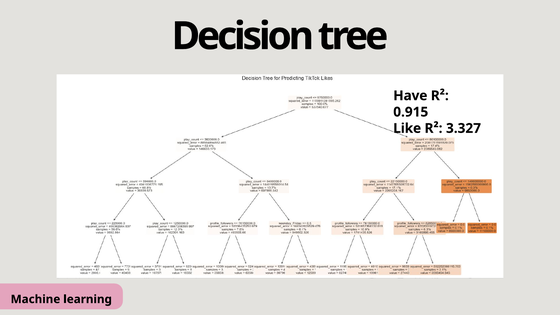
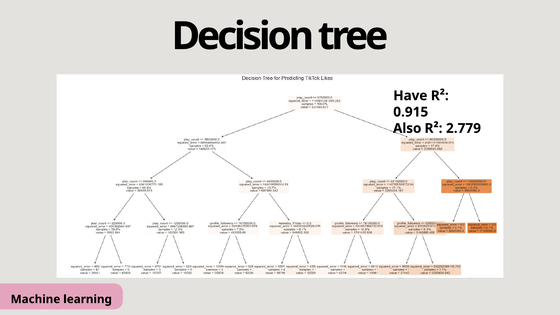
Like: Like -> Also (407, 128)
3.327: 3.327 -> 2.779 (463, 128)
